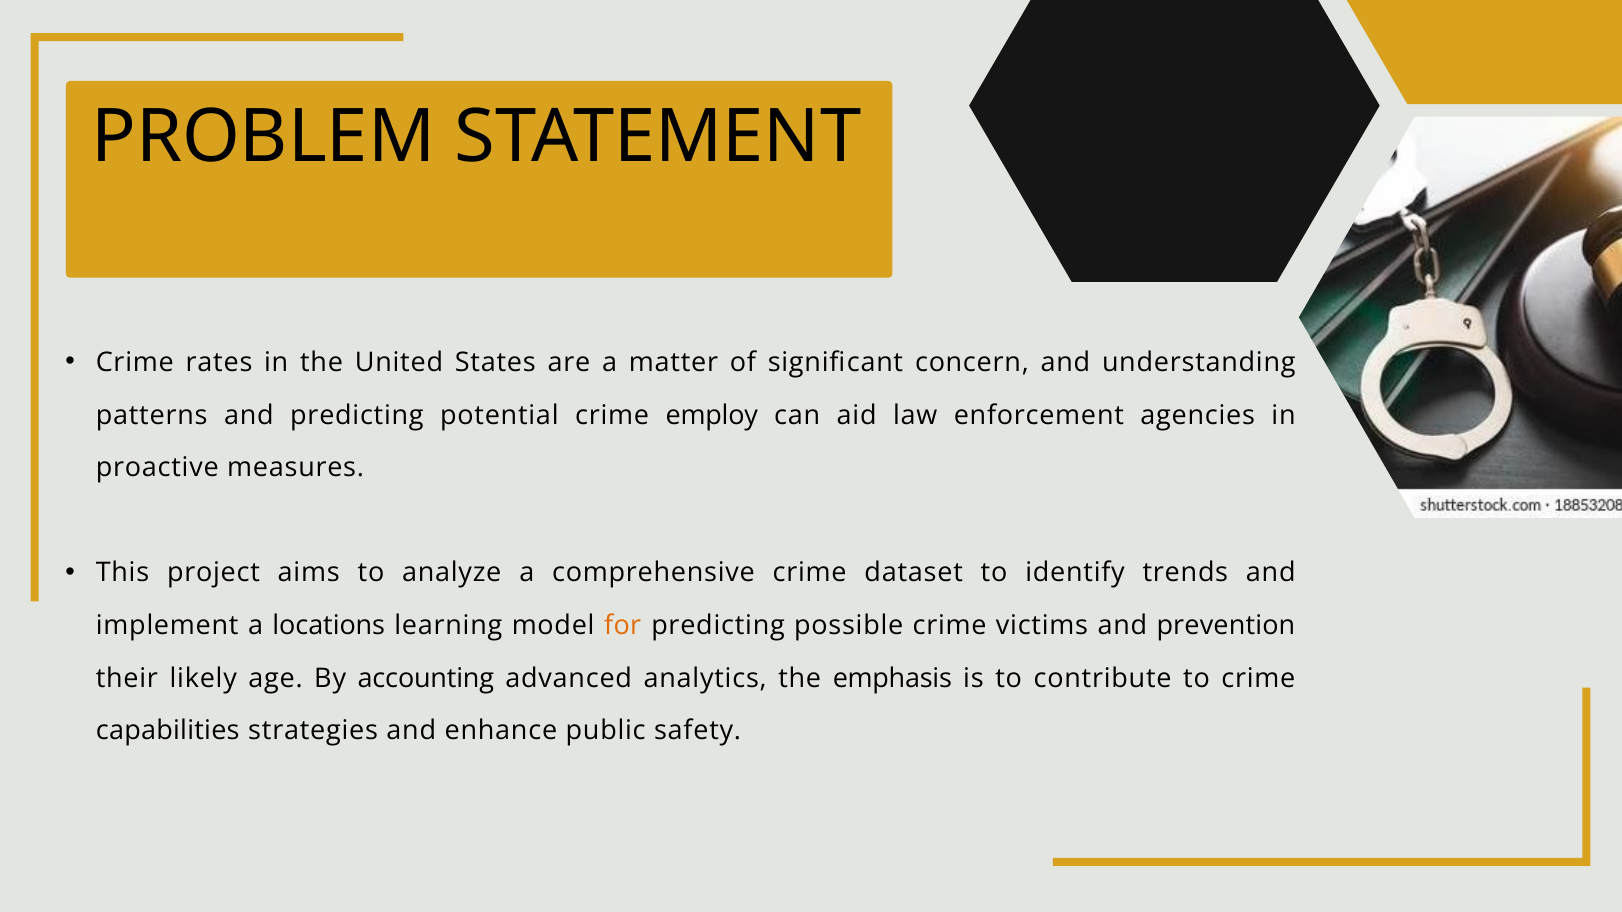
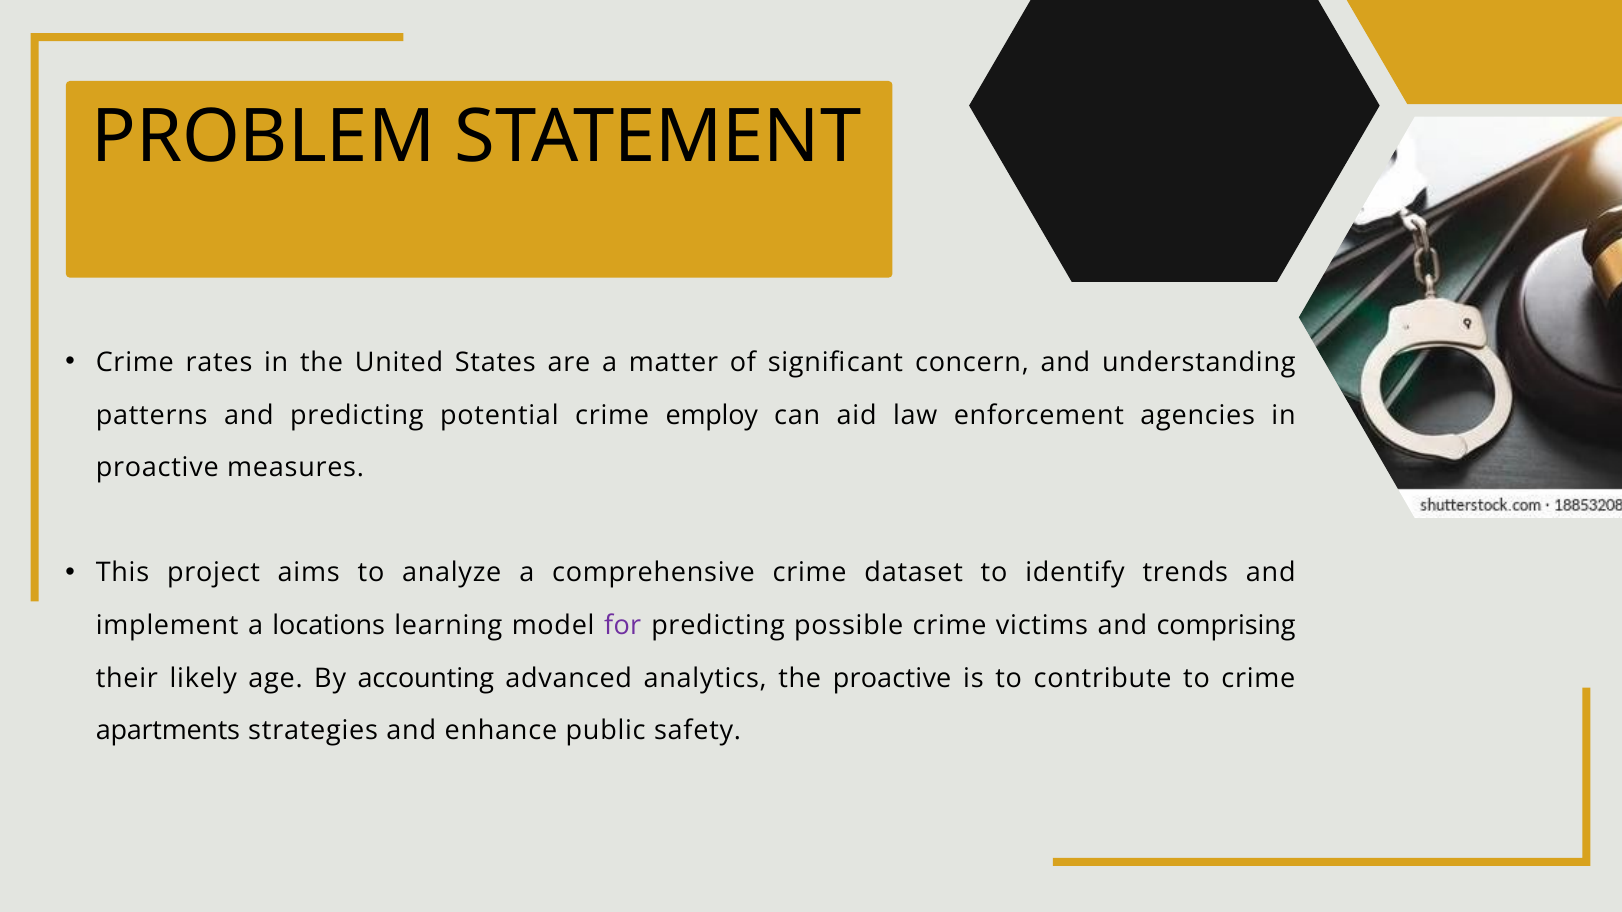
for colour: orange -> purple (623, 626)
prevention: prevention -> comprising (1226, 626)
the emphasis: emphasis -> proactive (892, 679)
capabilities: capabilities -> apartments (168, 731)
